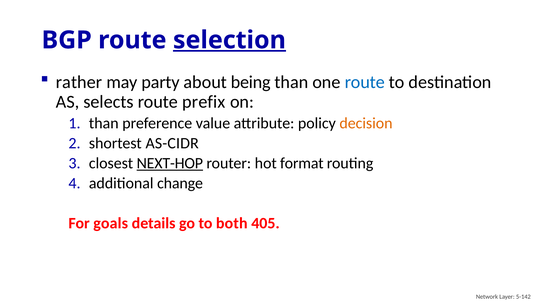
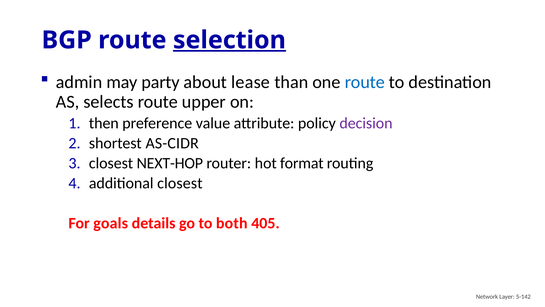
rather: rather -> admin (79, 82)
being: being -> lease (251, 82)
prefix: prefix -> upper (204, 102)
than: than -> then (104, 123)
decision colour: orange -> purple (366, 123)
NEXT-HOP underline: present -> none (170, 163)
additional change: change -> closest (180, 183)
